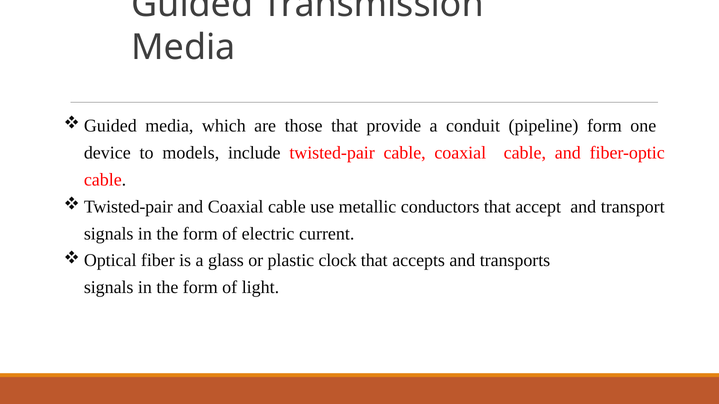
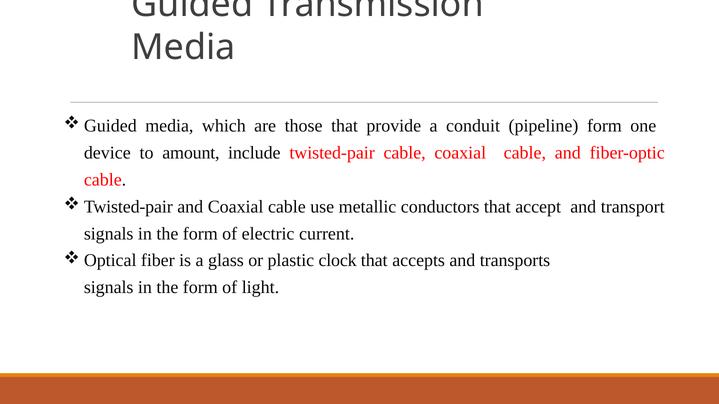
models: models -> amount (191, 153)
